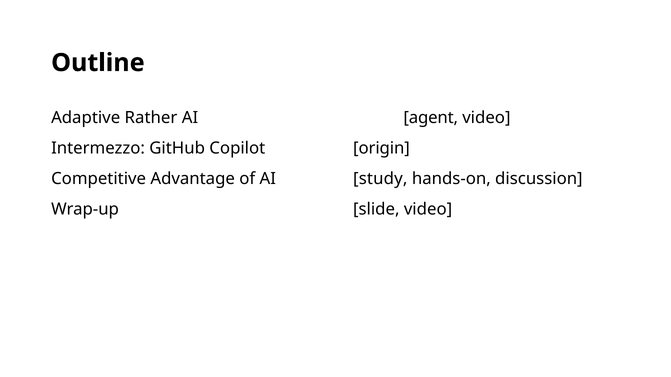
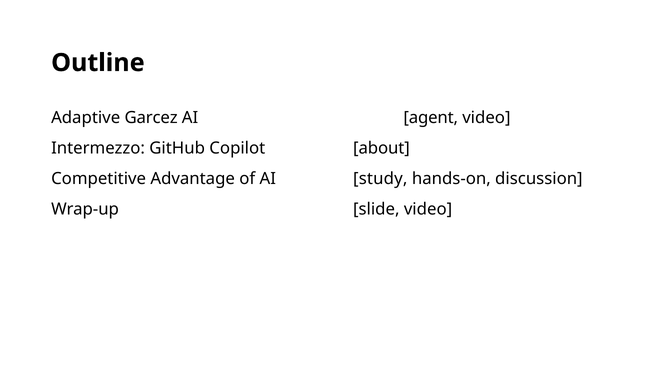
Rather: Rather -> Garcez (151, 118)
origin: origin -> about (381, 148)
